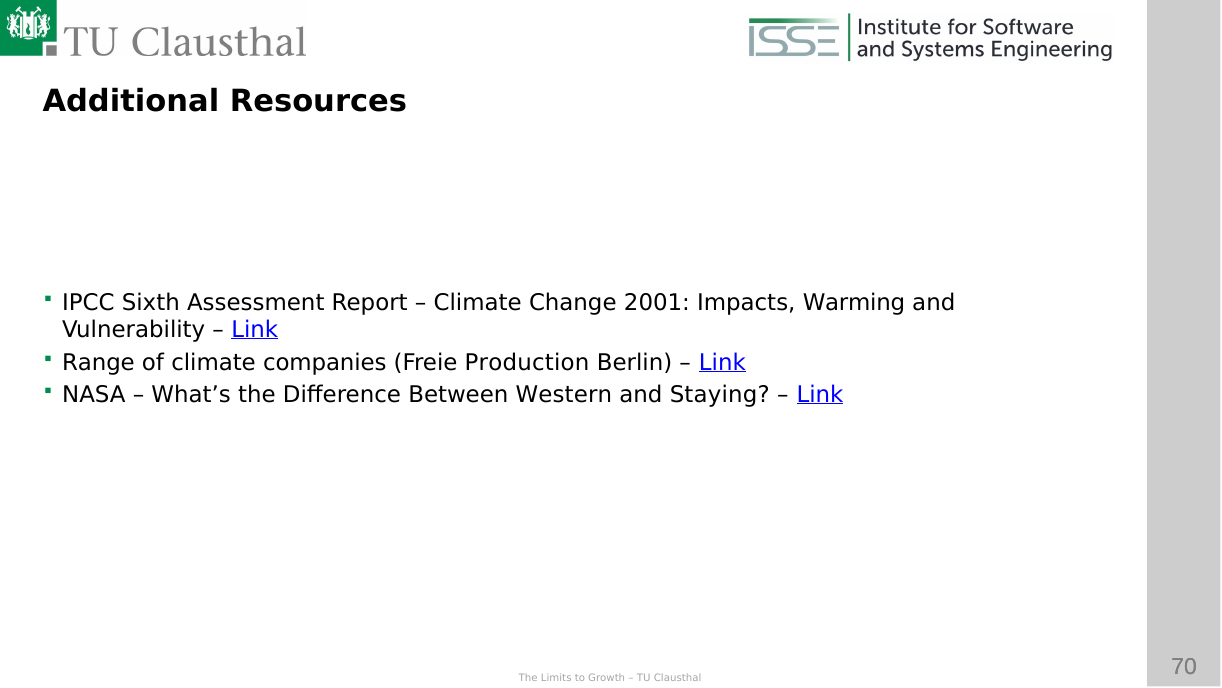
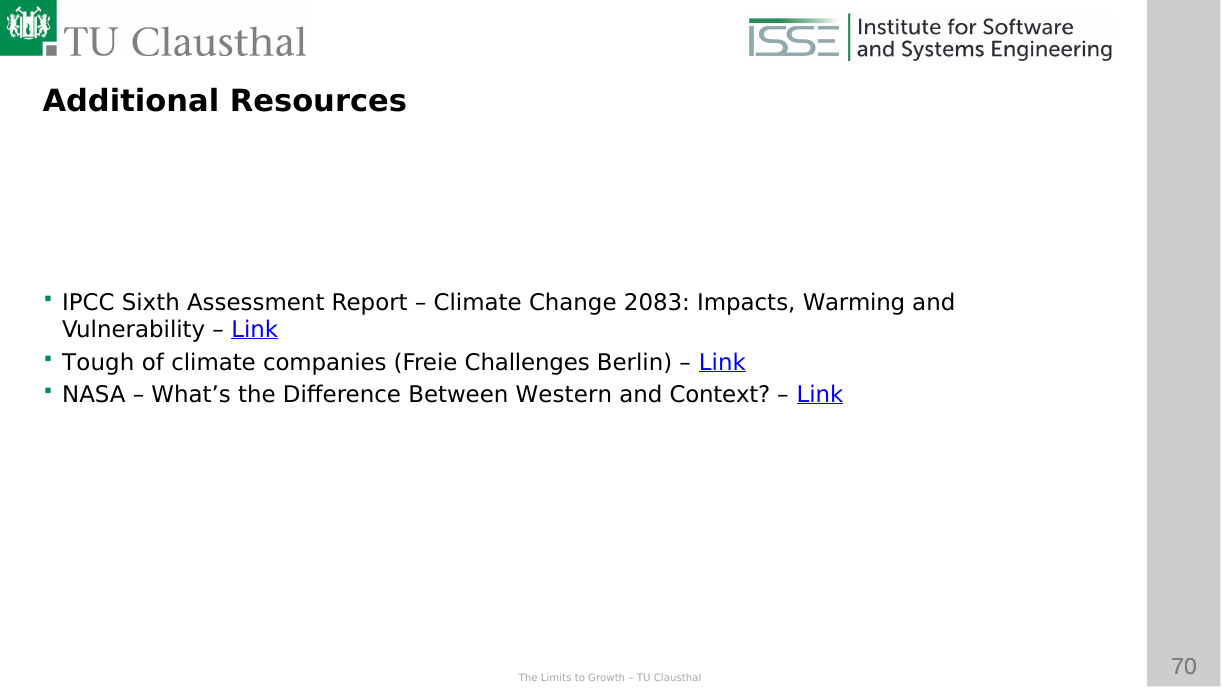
2001: 2001 -> 2083 (657, 303)
Range: Range -> Tough (98, 362)
Production: Production -> Challenges (527, 362)
Staying: Staying -> Context (720, 394)
